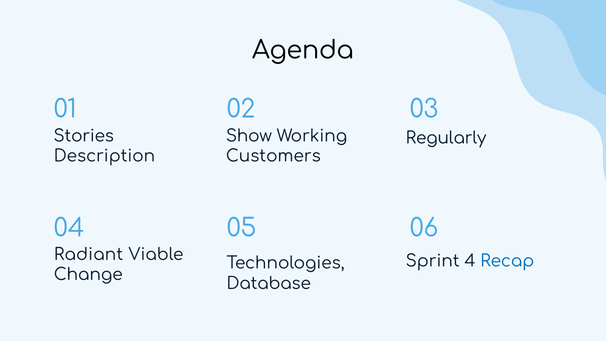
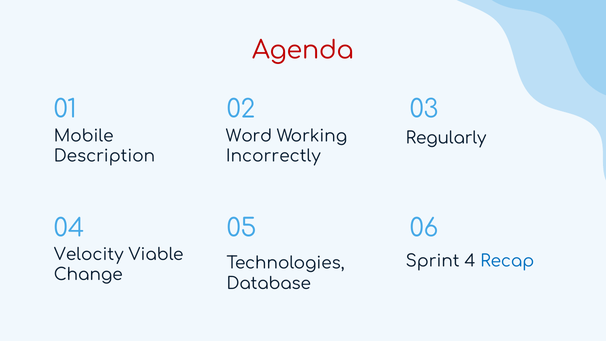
Agenda colour: black -> red (303, 50)
Stories: Stories -> Mobile (84, 136)
Show: Show -> Word (249, 136)
Customers: Customers -> Incorrectly (273, 156)
Radiant: Radiant -> Velocity (89, 255)
